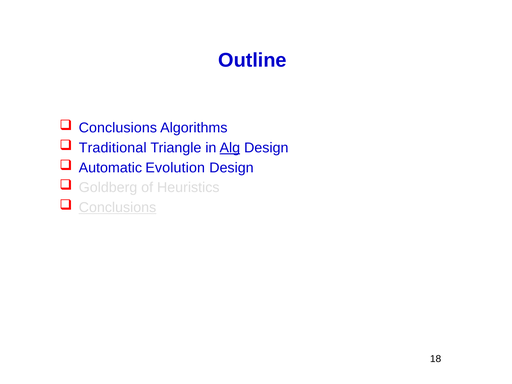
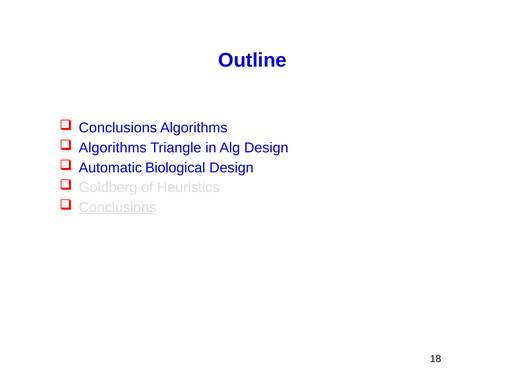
Traditional: Traditional -> Algorithms (113, 148)
Alg underline: present -> none (230, 148)
Evolution: Evolution -> Biological (175, 168)
